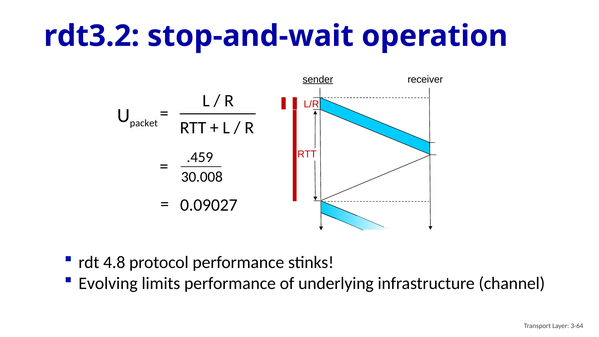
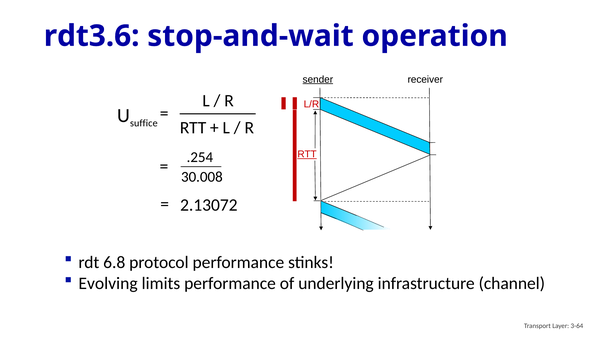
rdt3.2: rdt3.2 -> rdt3.6 (92, 36)
packet: packet -> suffice (144, 123)
RTT underline: none -> present (307, 154)
.459: .459 -> .254 (200, 157)
0.09027: 0.09027 -> 2.13072 (209, 205)
4.8: 4.8 -> 6.8 (114, 262)
